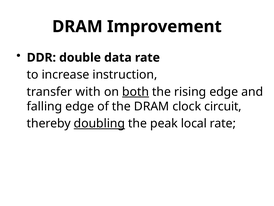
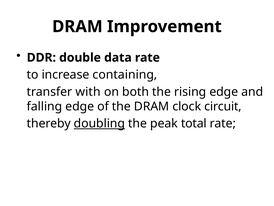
instruction: instruction -> containing (125, 75)
both underline: present -> none (136, 92)
local: local -> total (194, 123)
